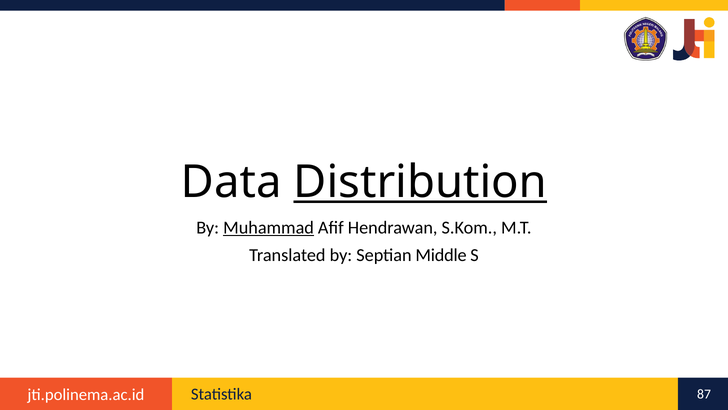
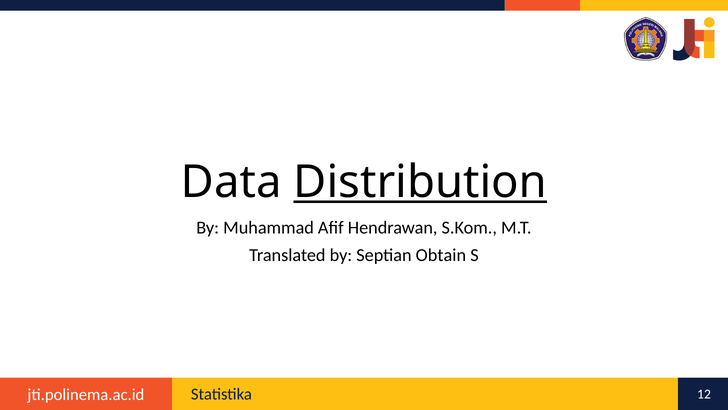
Muhammad underline: present -> none (269, 228)
Middle: Middle -> Obtain (441, 255)
87: 87 -> 12 (704, 394)
